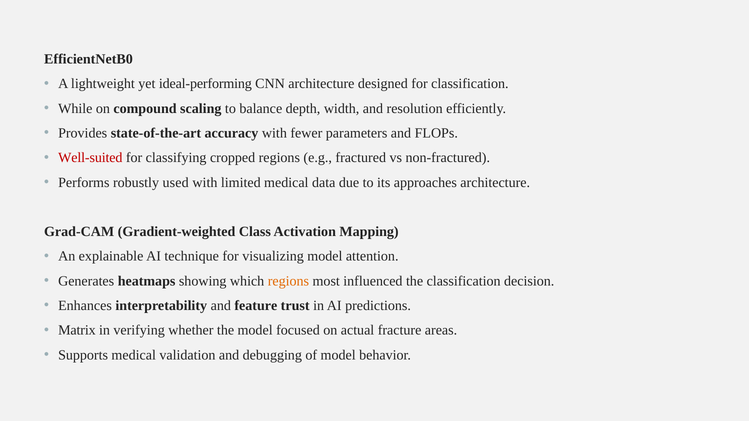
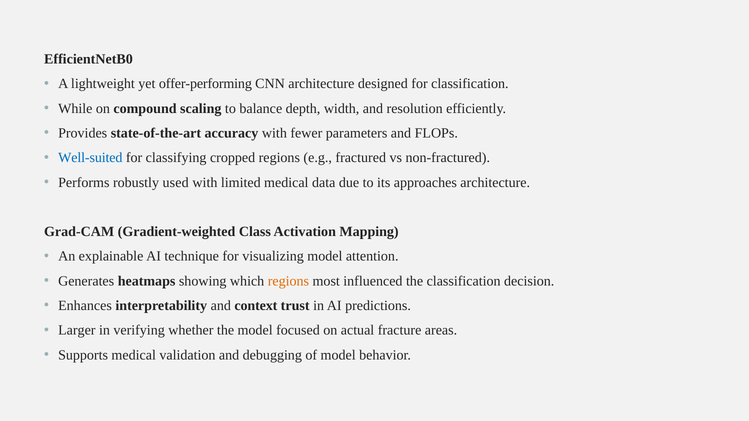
ideal-performing: ideal-performing -> offer-performing (205, 84)
Well-suited colour: red -> blue (90, 158)
feature: feature -> context (256, 306)
Matrix: Matrix -> Larger (77, 331)
